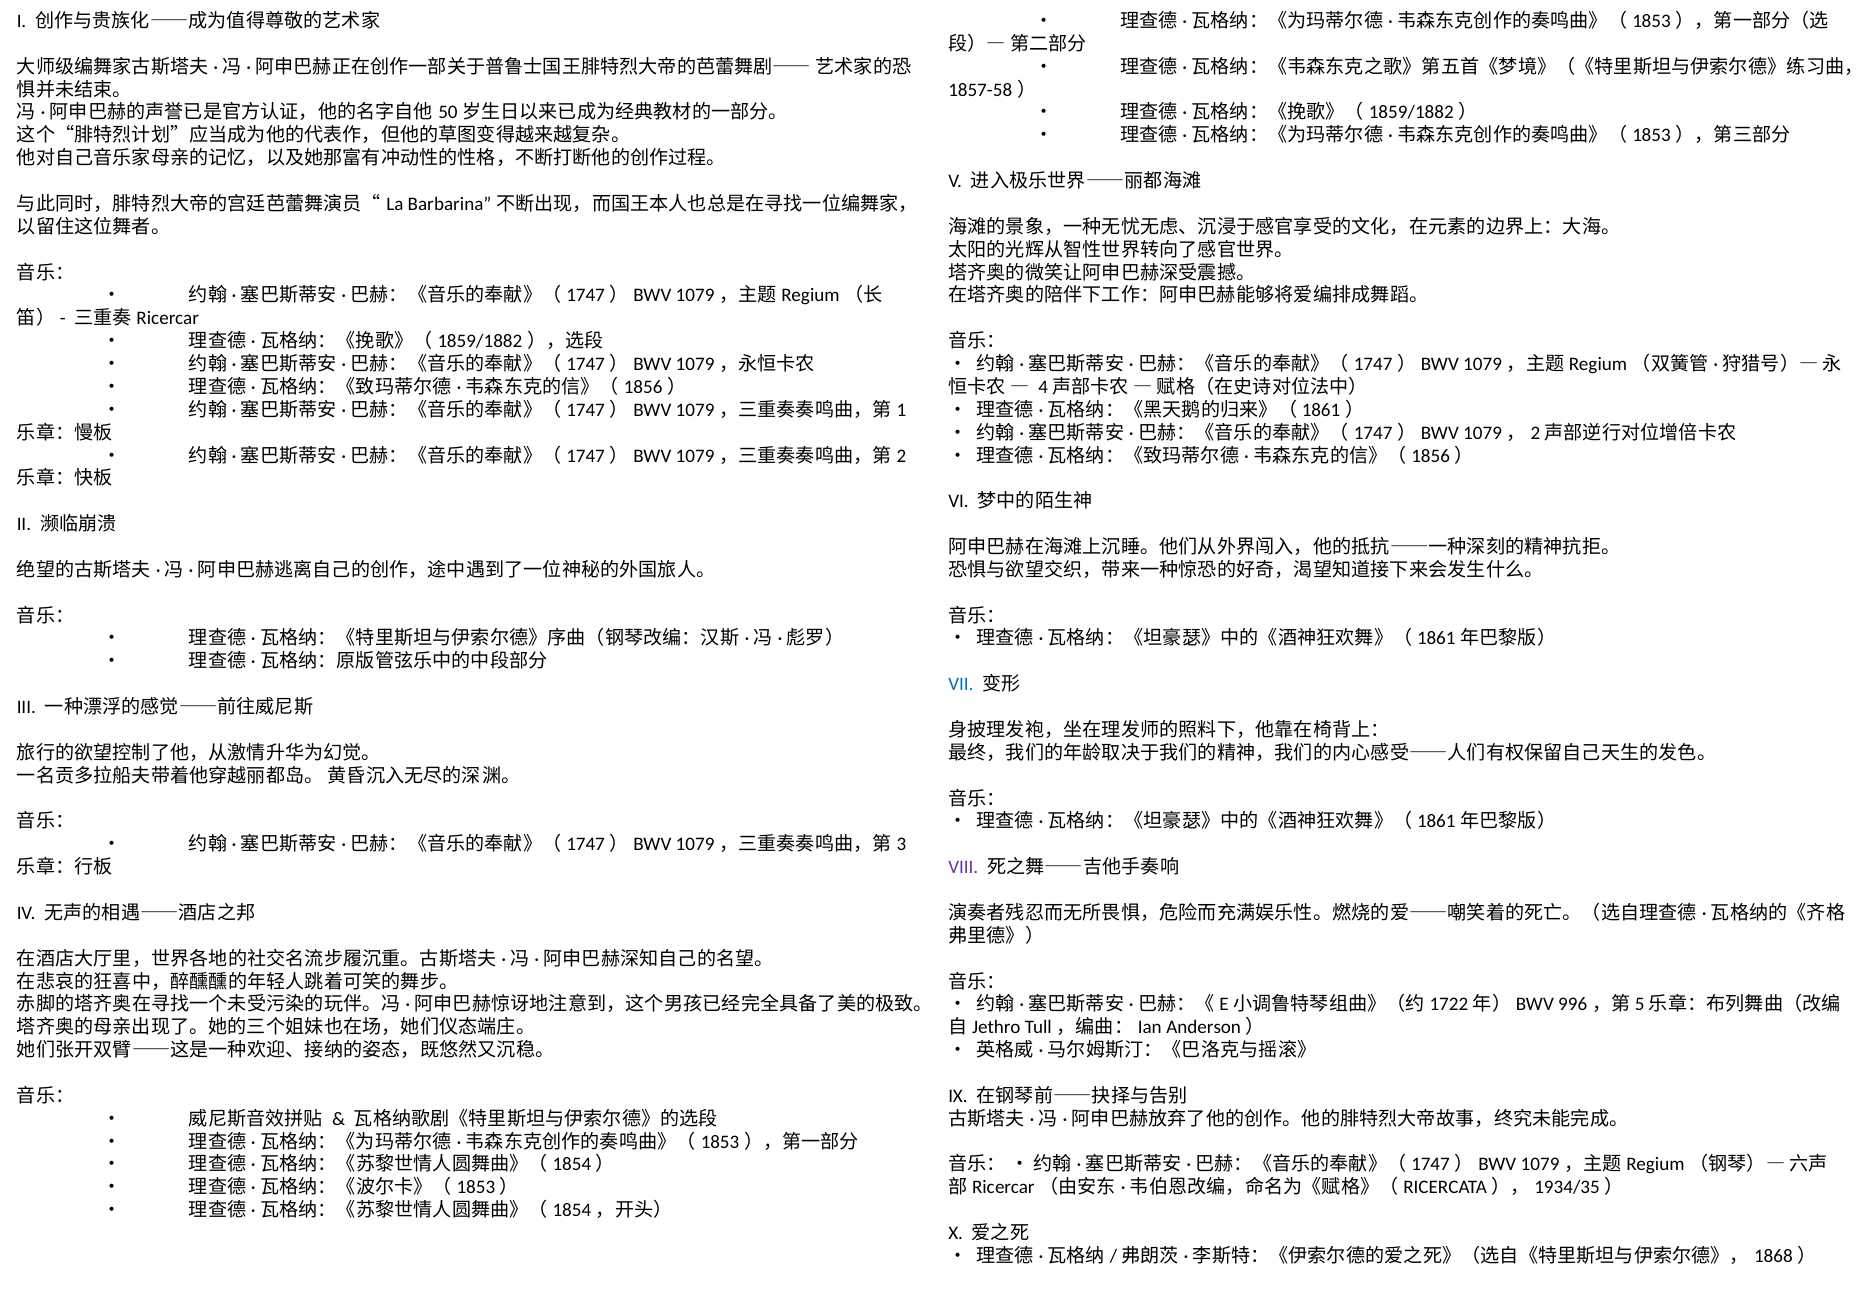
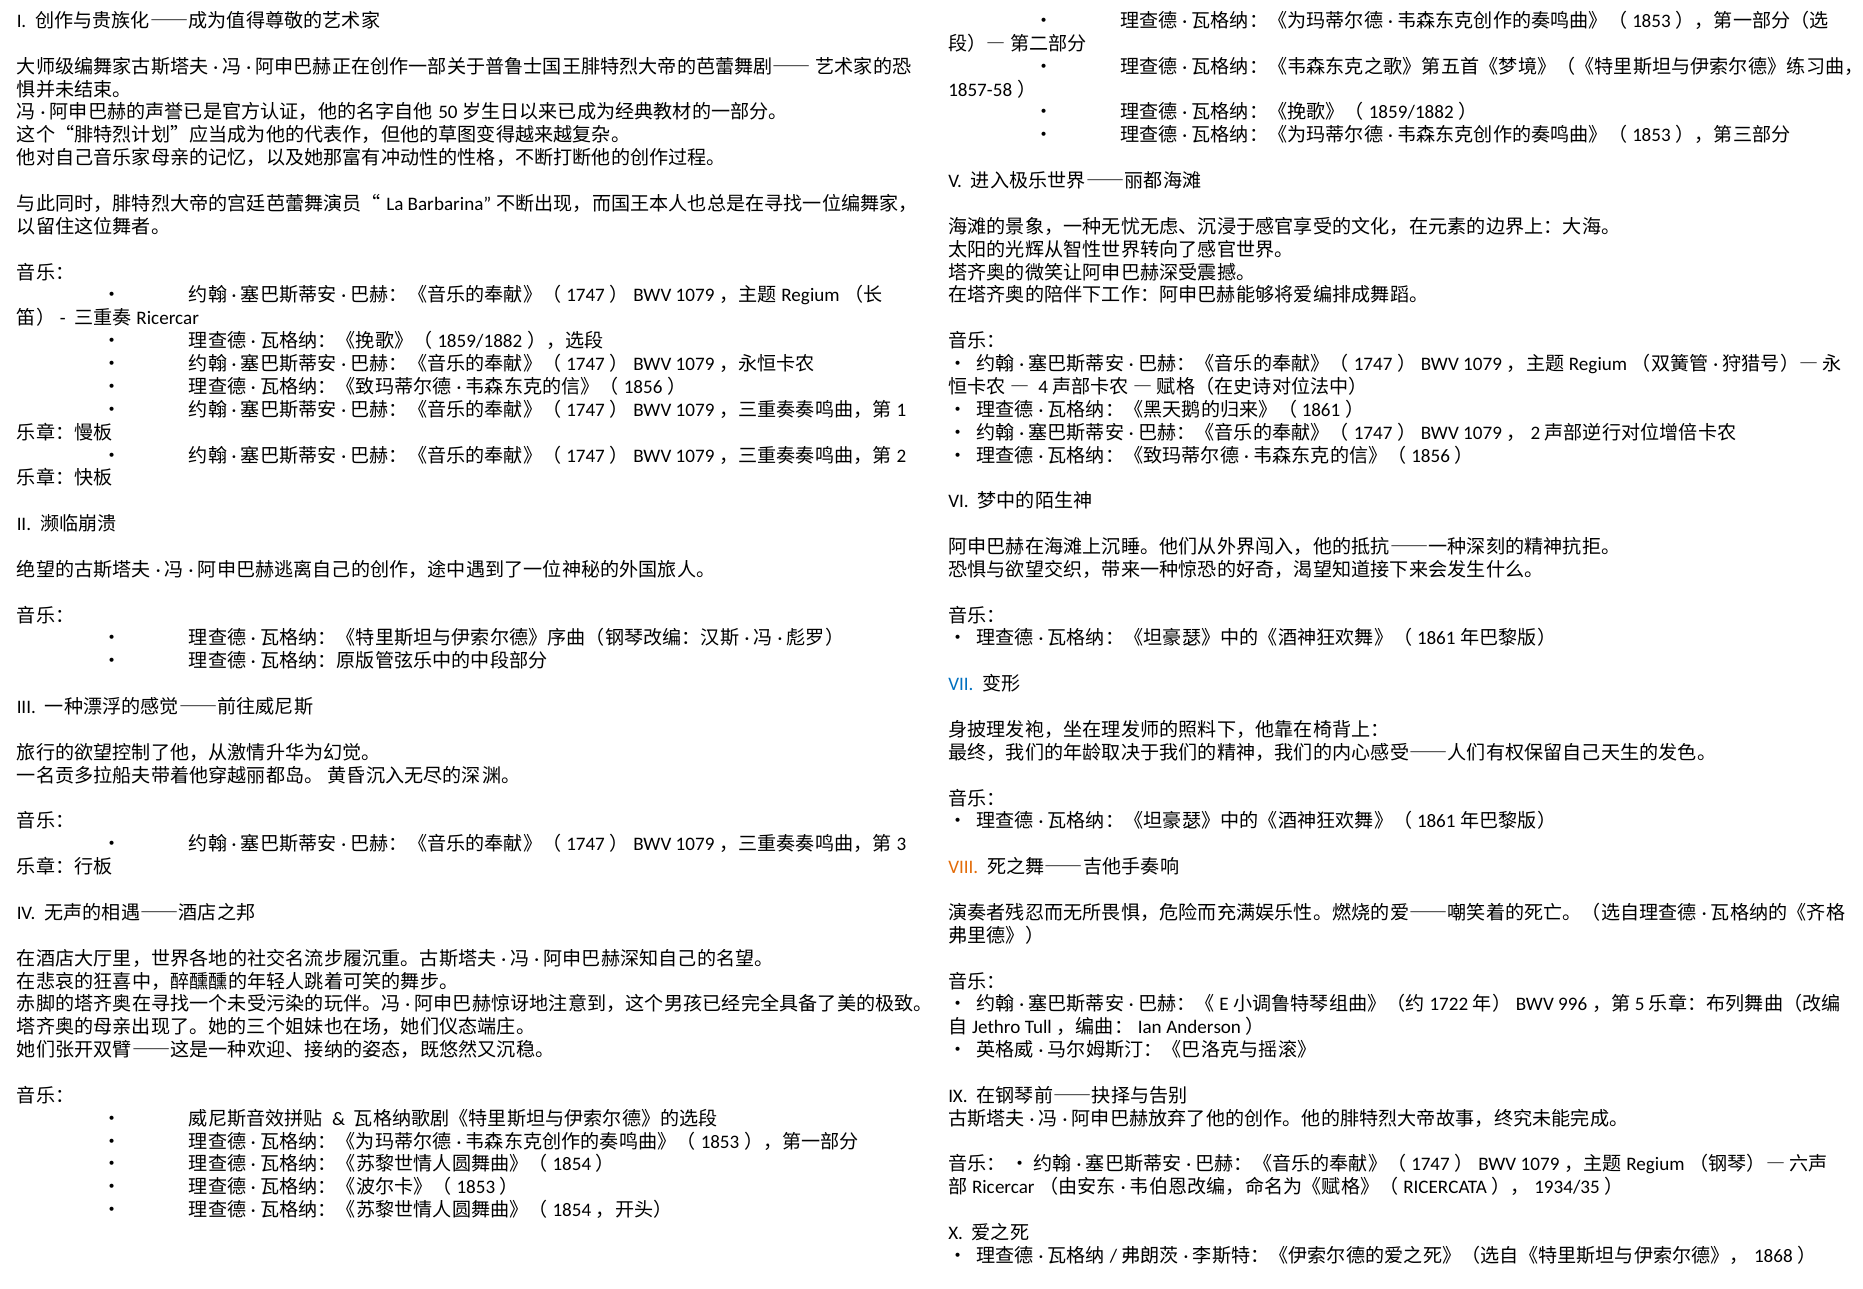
VIII colour: purple -> orange (963, 868)
